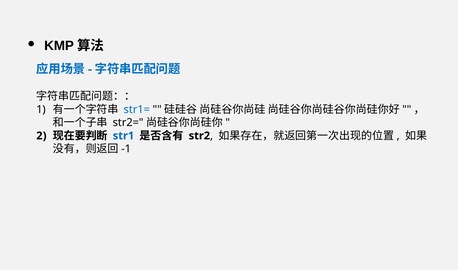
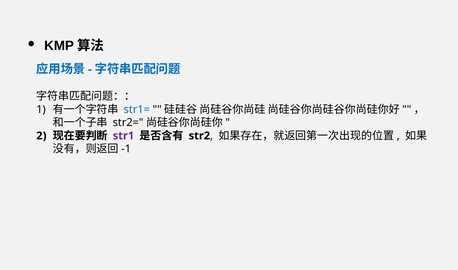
str1 colour: blue -> purple (123, 136)
